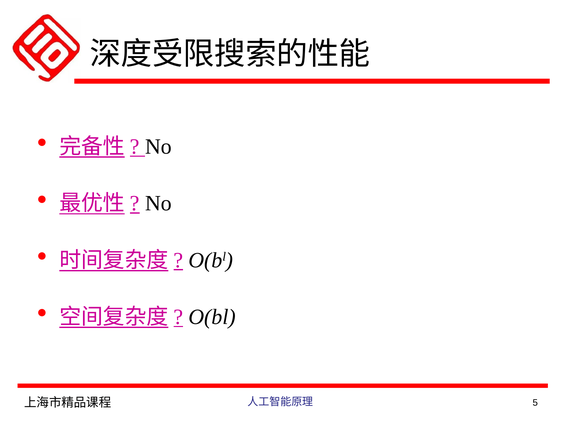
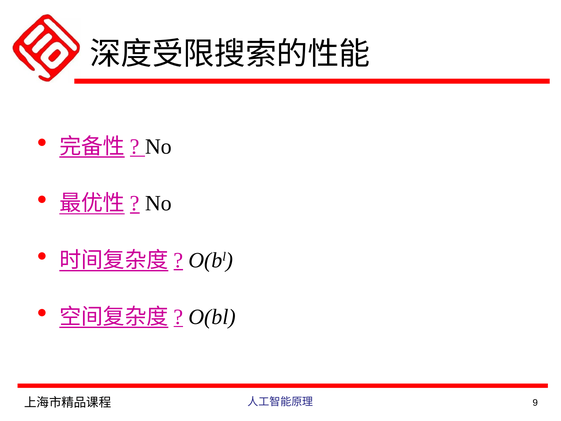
5: 5 -> 9 (535, 403)
